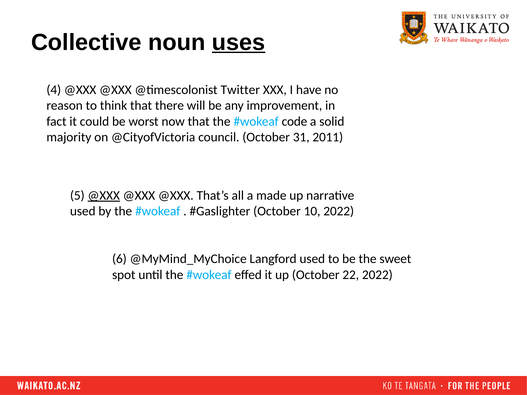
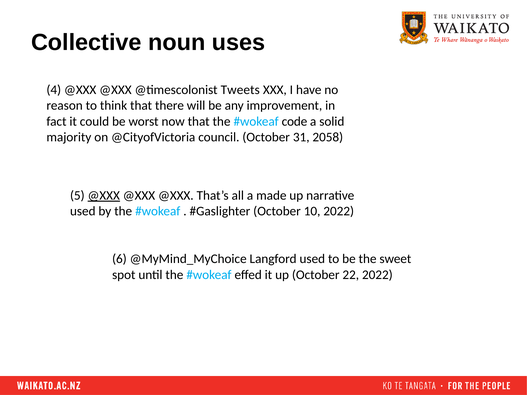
uses underline: present -> none (239, 42)
Twitter: Twitter -> Tweets (240, 90)
2011: 2011 -> 2058 (328, 137)
